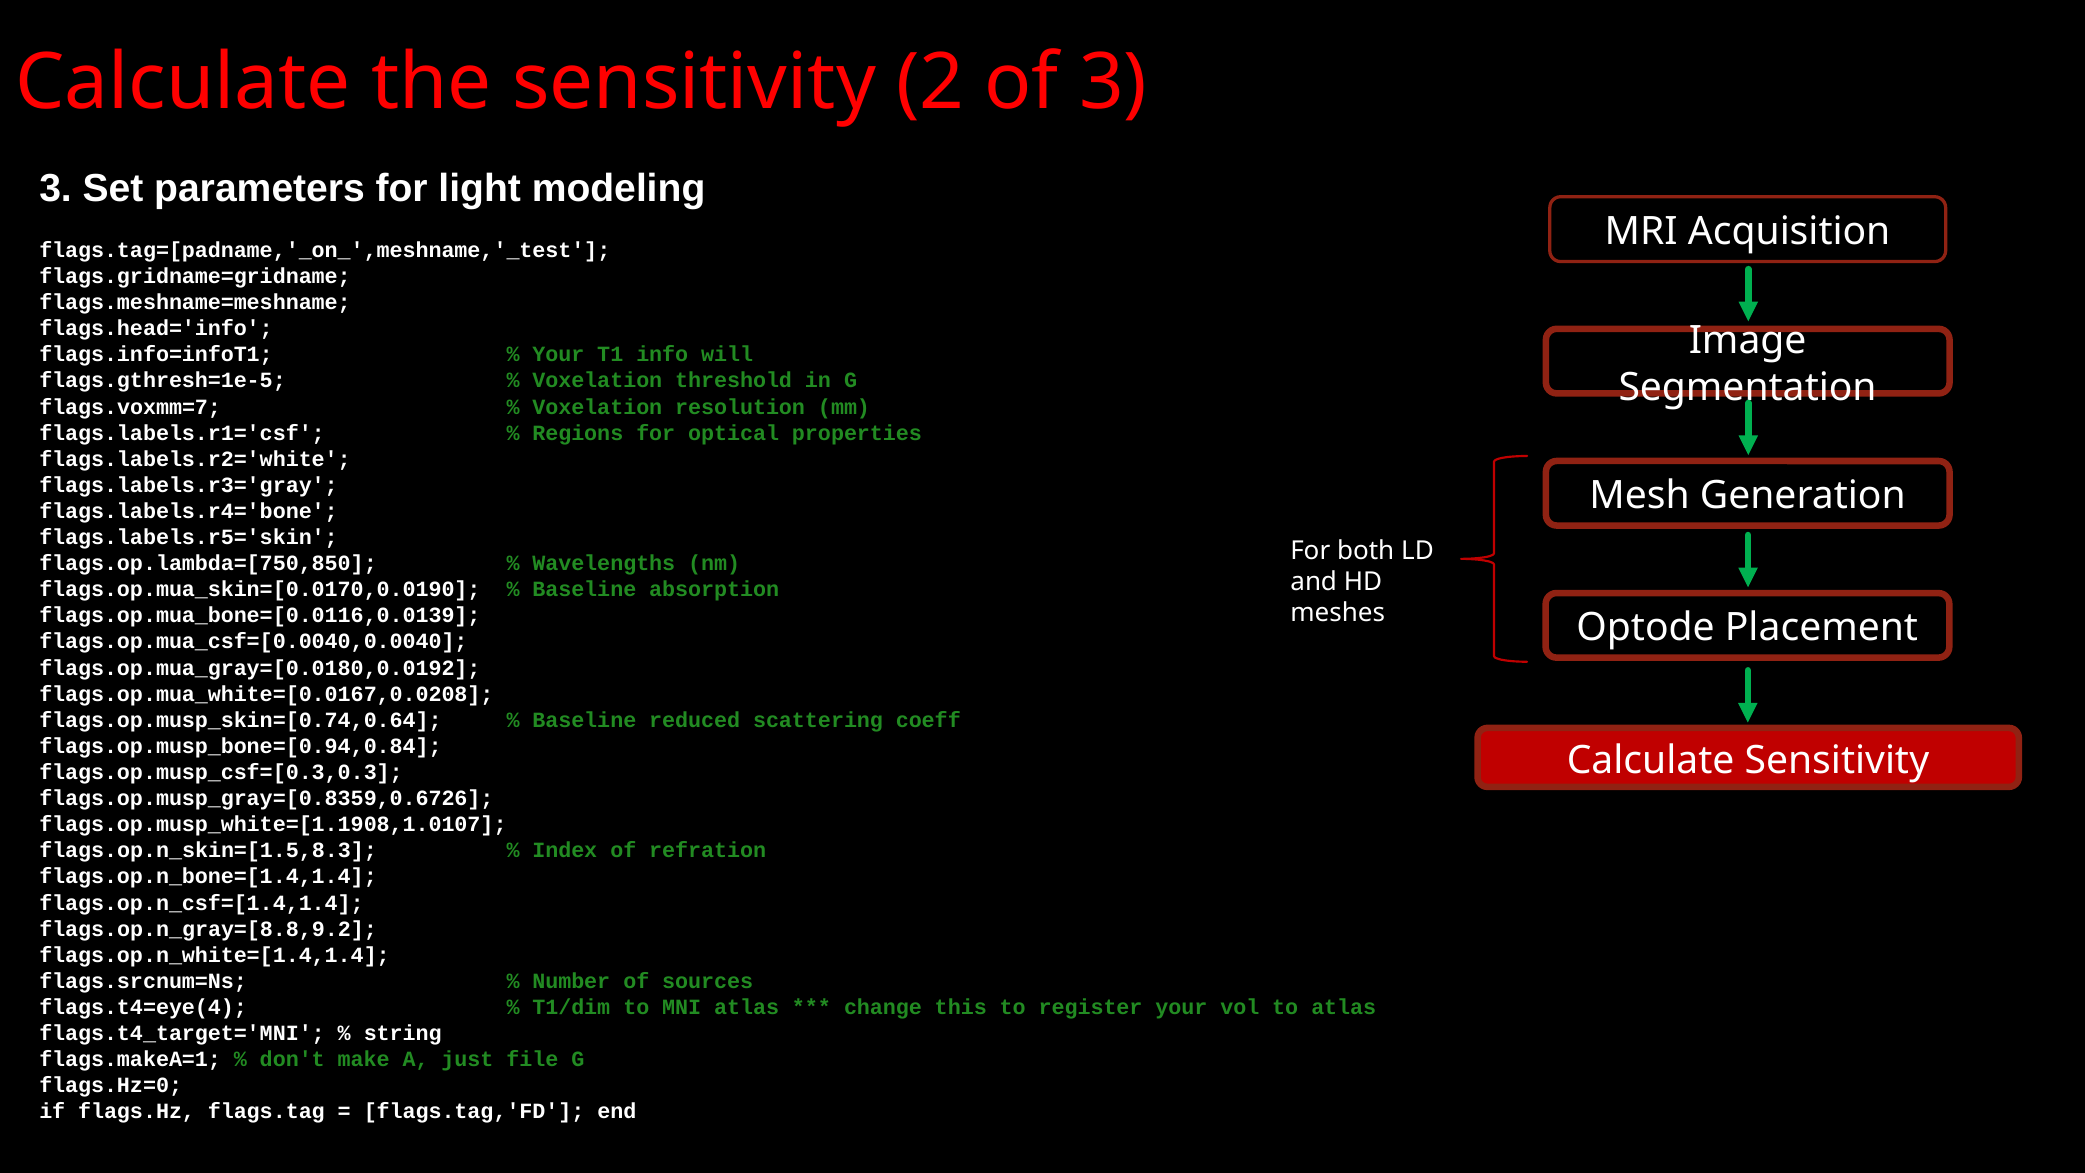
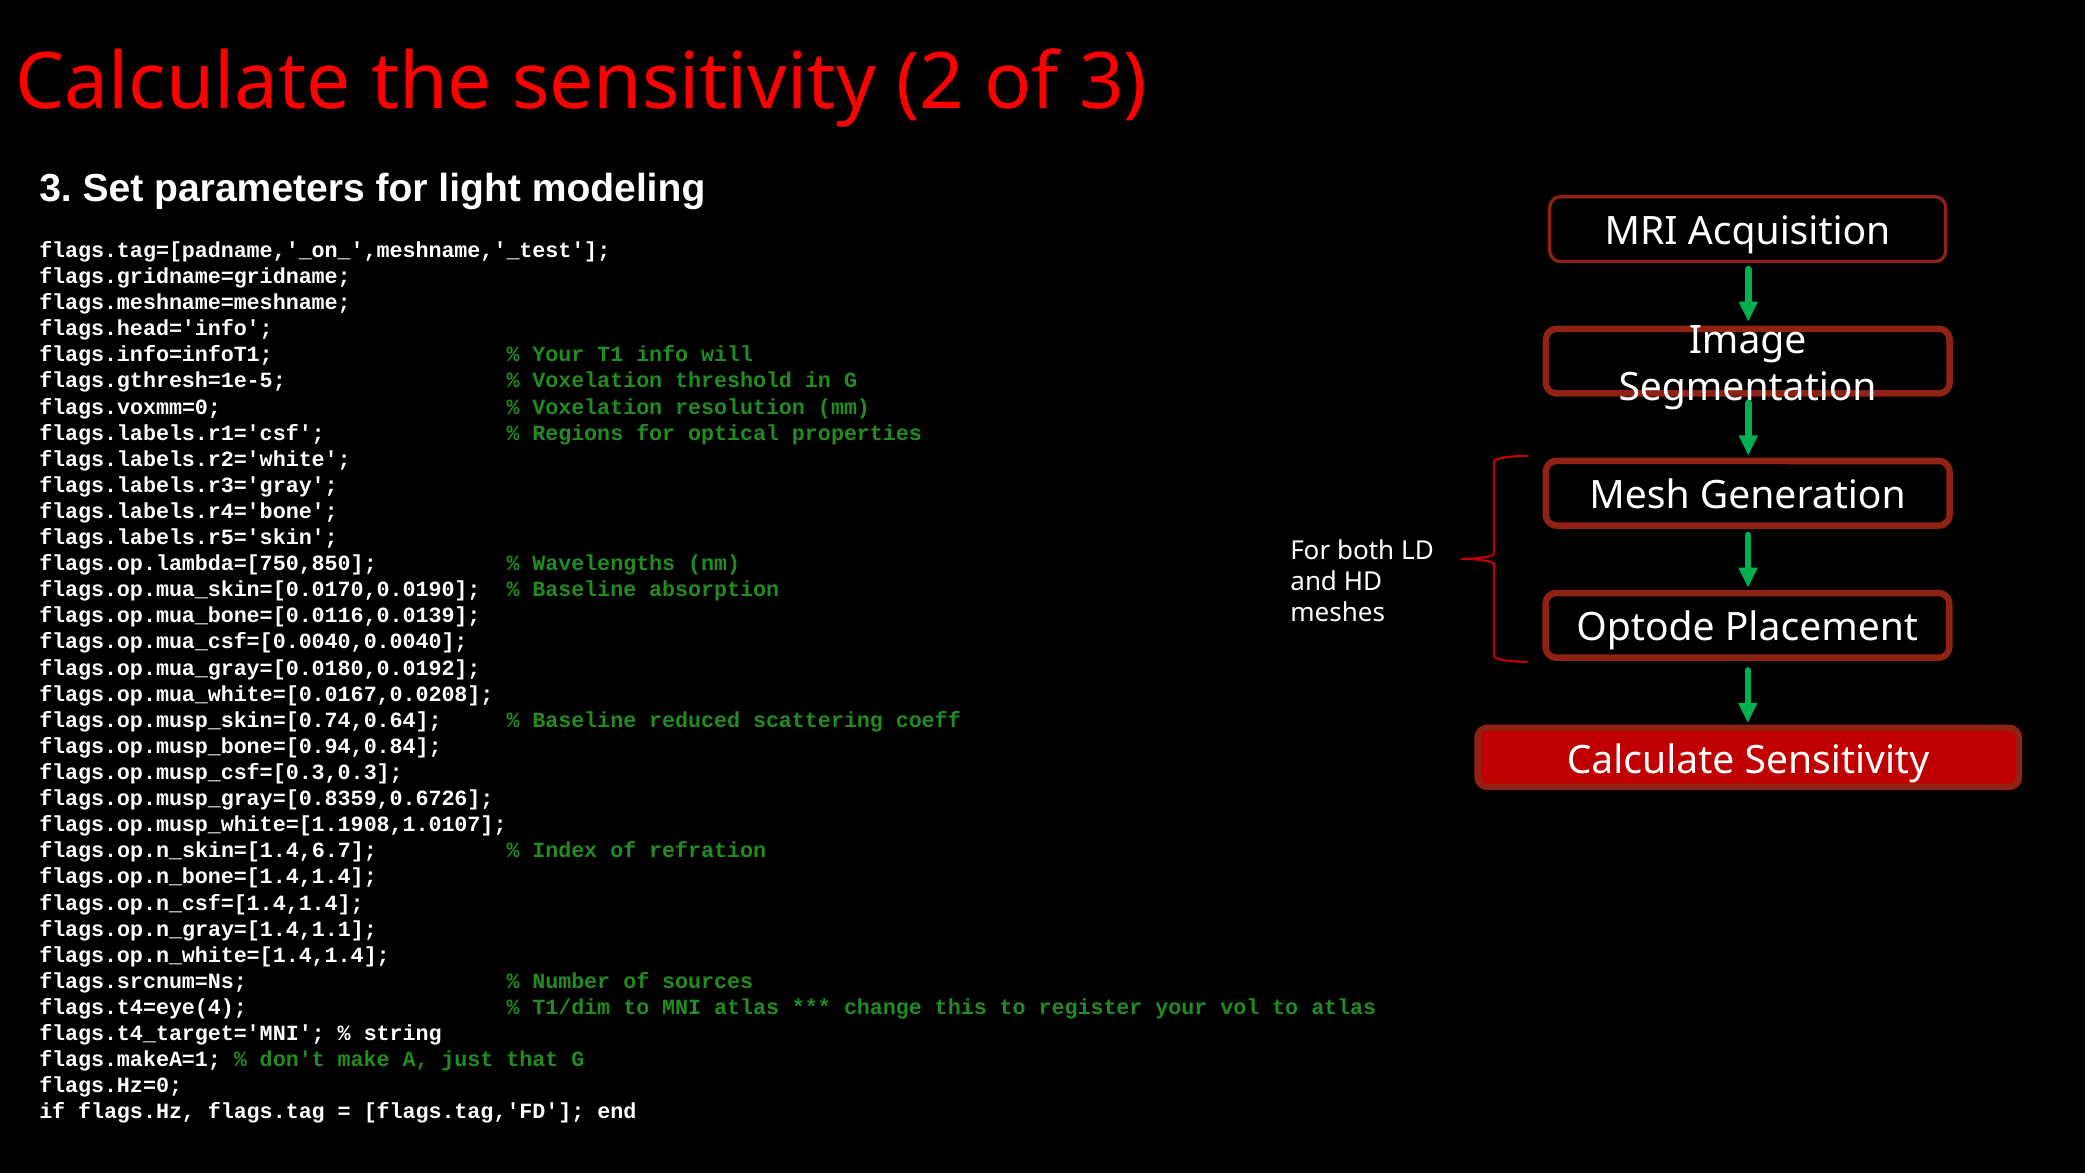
flags.voxmm=7: flags.voxmm=7 -> flags.voxmm=0 (130, 407)
flags.op.n_skin=[1.5,8.3: flags.op.n_skin=[1.5,8.3 -> flags.op.n_skin=[1.4,6.7 (208, 851)
flags.op.n_gray=[8.8,9.2: flags.op.n_gray=[8.8,9.2 -> flags.op.n_gray=[1.4,1.1 (208, 929)
file: file -> that (532, 1059)
